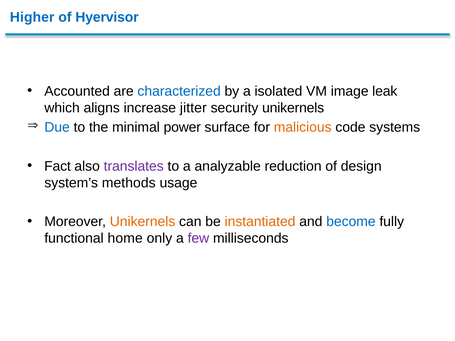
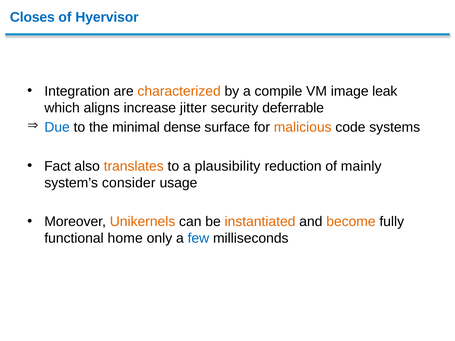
Higher: Higher -> Closes (32, 17)
Accounted: Accounted -> Integration (77, 91)
characterized colour: blue -> orange (179, 91)
isolated: isolated -> compile (278, 91)
security unikernels: unikernels -> deferrable (293, 108)
power: power -> dense (182, 127)
translates colour: purple -> orange (134, 166)
analyzable: analyzable -> plausibility (228, 166)
design: design -> mainly (361, 166)
methods: methods -> consider (129, 183)
become colour: blue -> orange (351, 222)
few colour: purple -> blue (198, 239)
